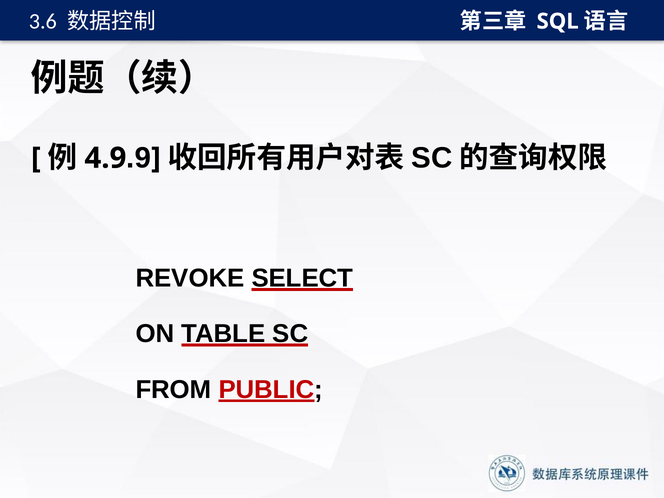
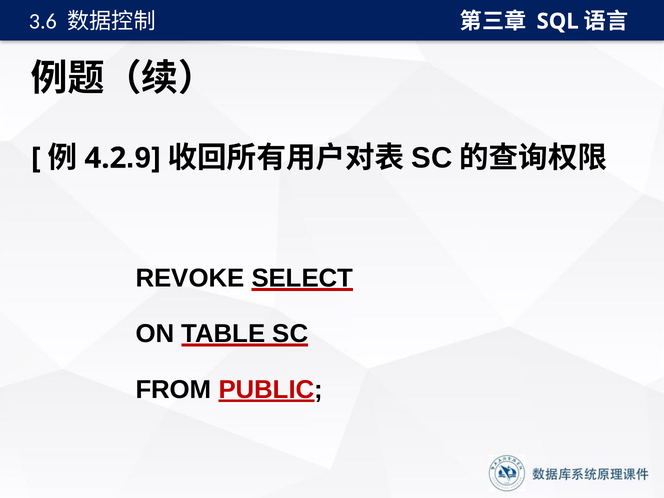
4.9: 4.9 -> 4.2 (105, 158)
